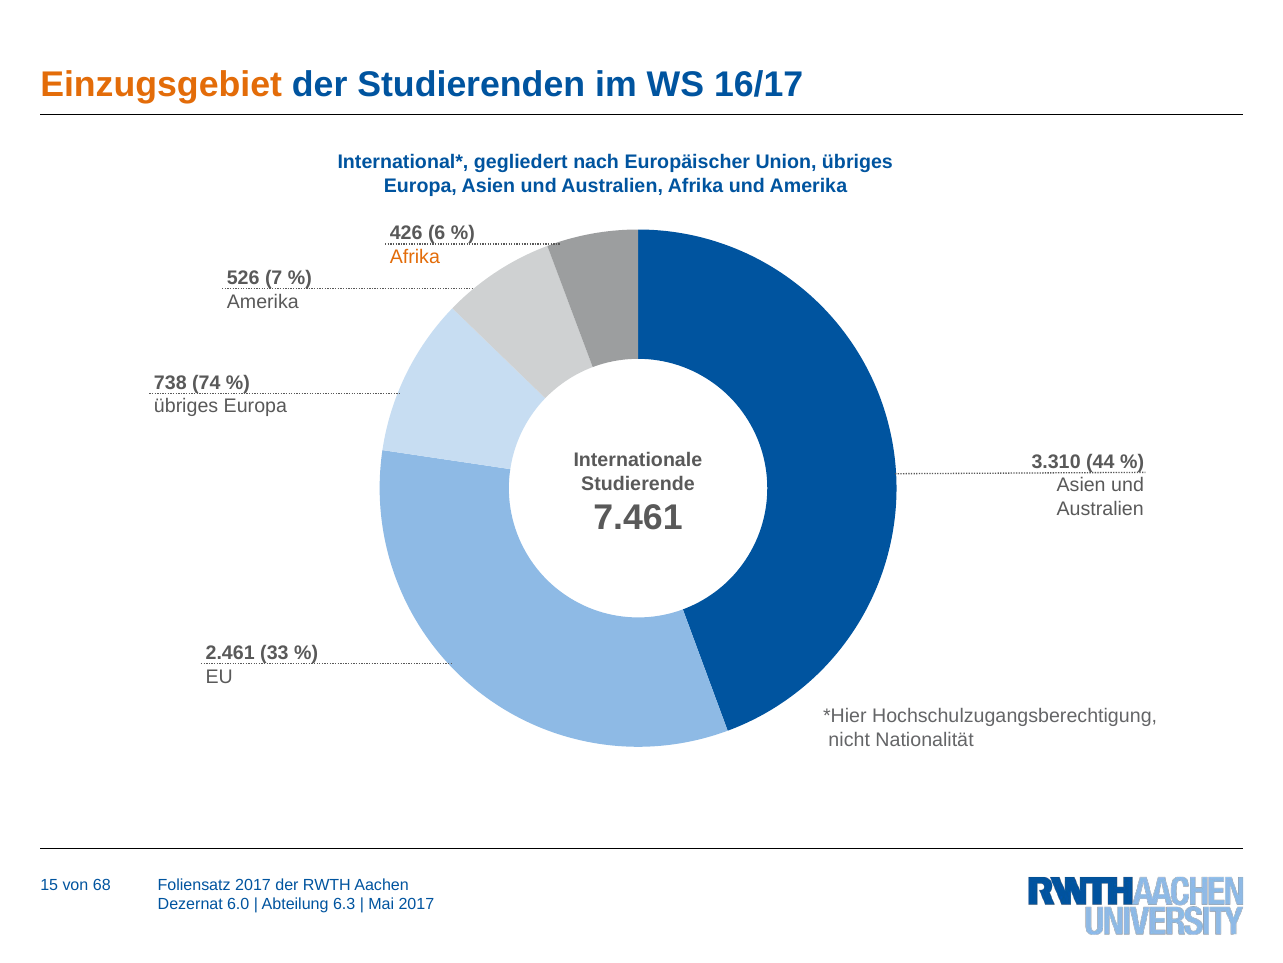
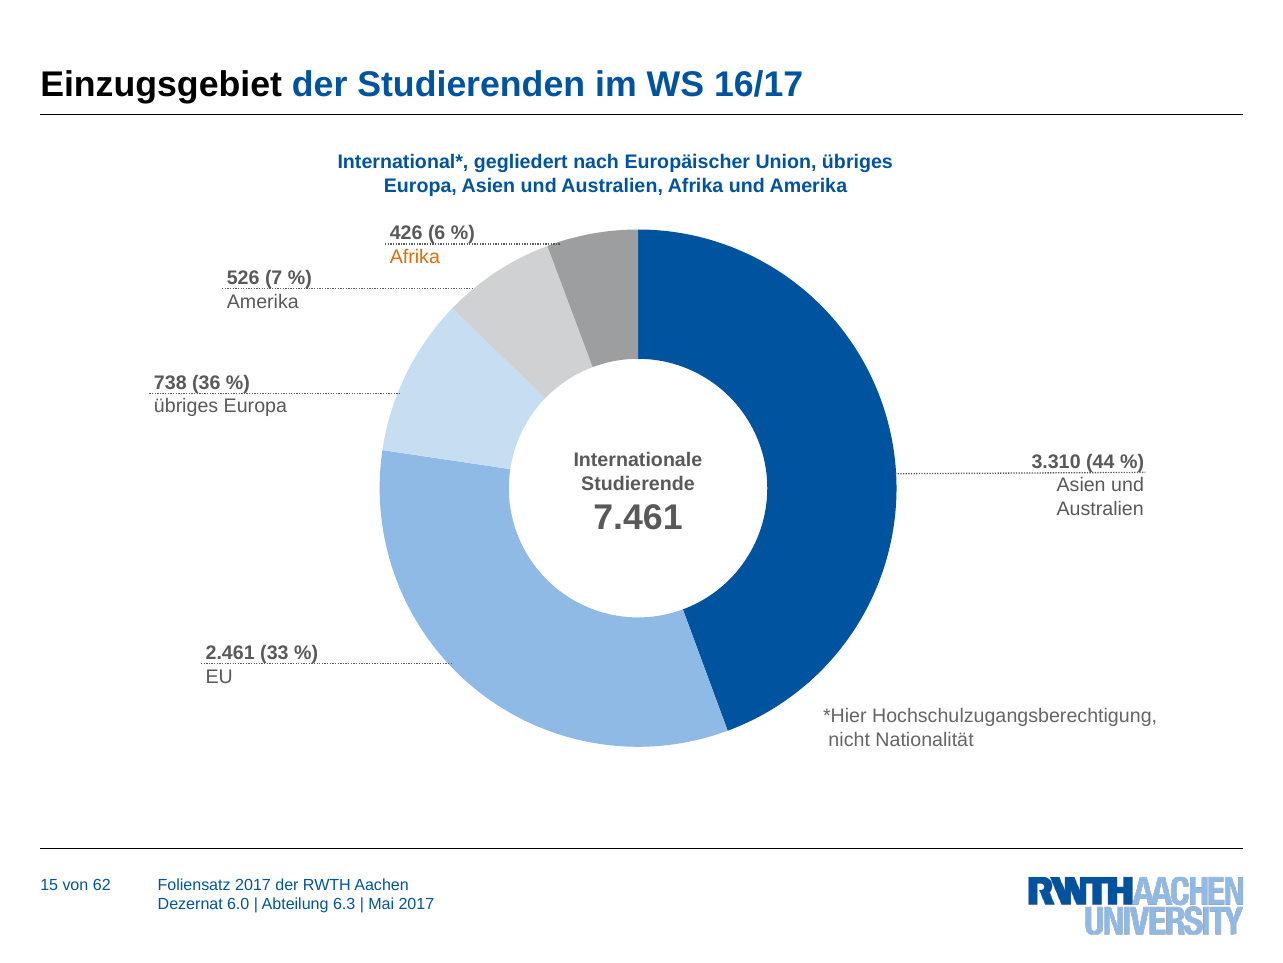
Einzugsgebiet colour: orange -> black (161, 85)
74: 74 -> 36 (206, 382)
68: 68 -> 62 (102, 885)
